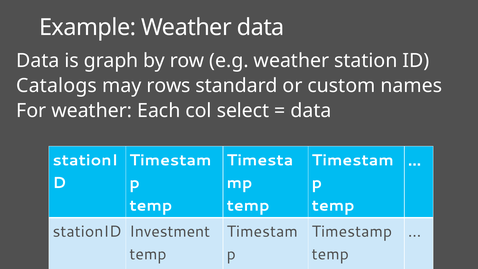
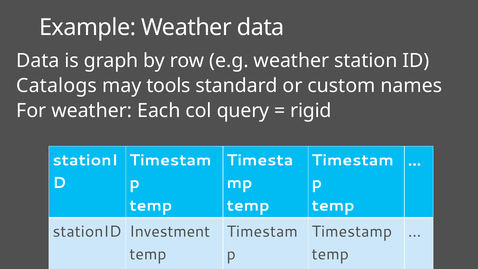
rows: rows -> tools (169, 86)
select: select -> query (243, 111)
data: data -> rigid (311, 111)
